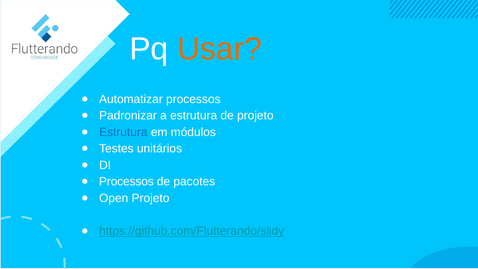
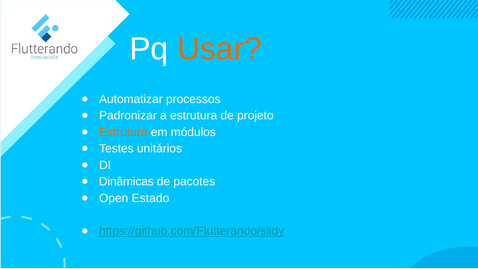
Estrutura colour: blue -> orange (123, 132)
Processos: Processos -> Dinâmicas (126, 181)
Open Projeto: Projeto -> Estado (150, 198)
